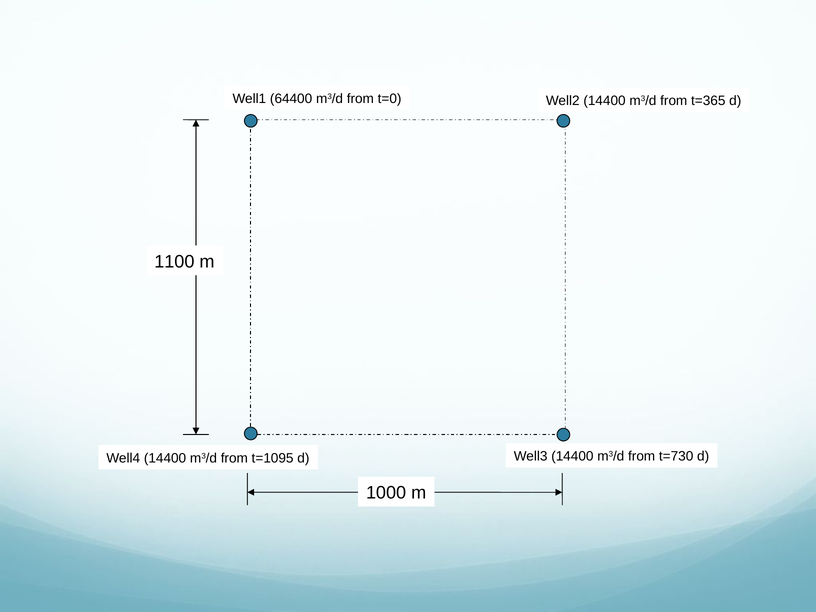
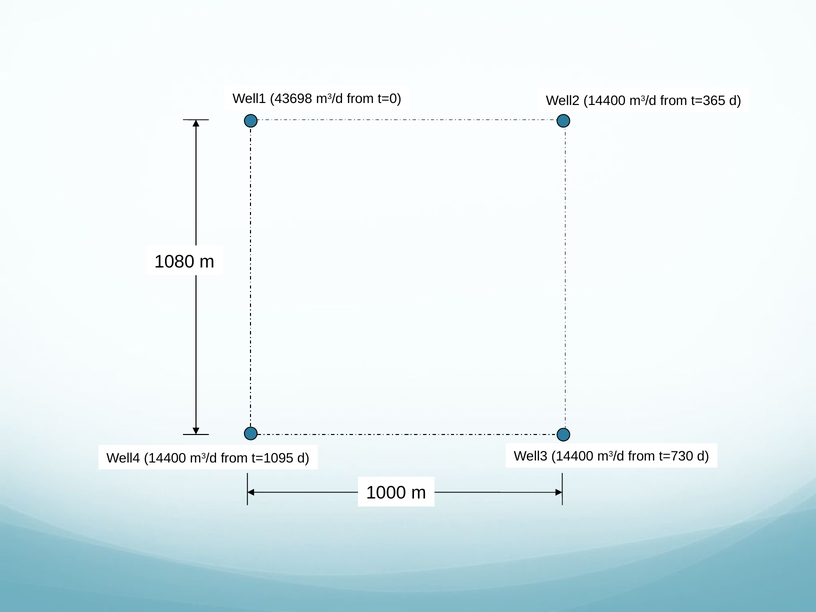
64400: 64400 -> 43698 (291, 99)
1100: 1100 -> 1080 (174, 262)
